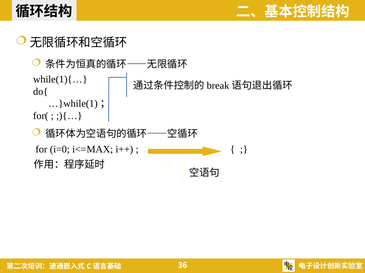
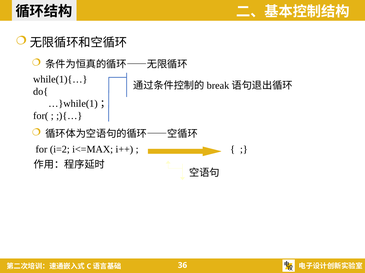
i=0: i=0 -> i=2 (60, 150)
